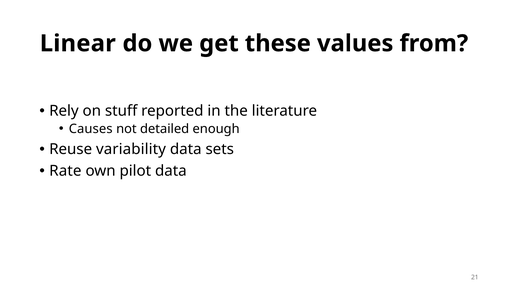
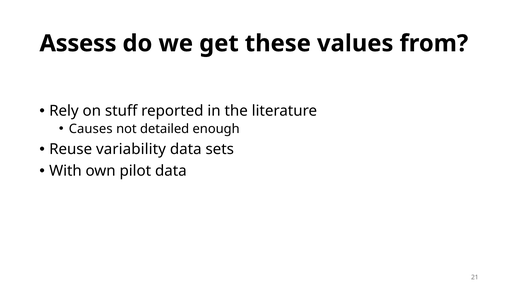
Linear: Linear -> Assess (78, 44)
Rate: Rate -> With (65, 171)
